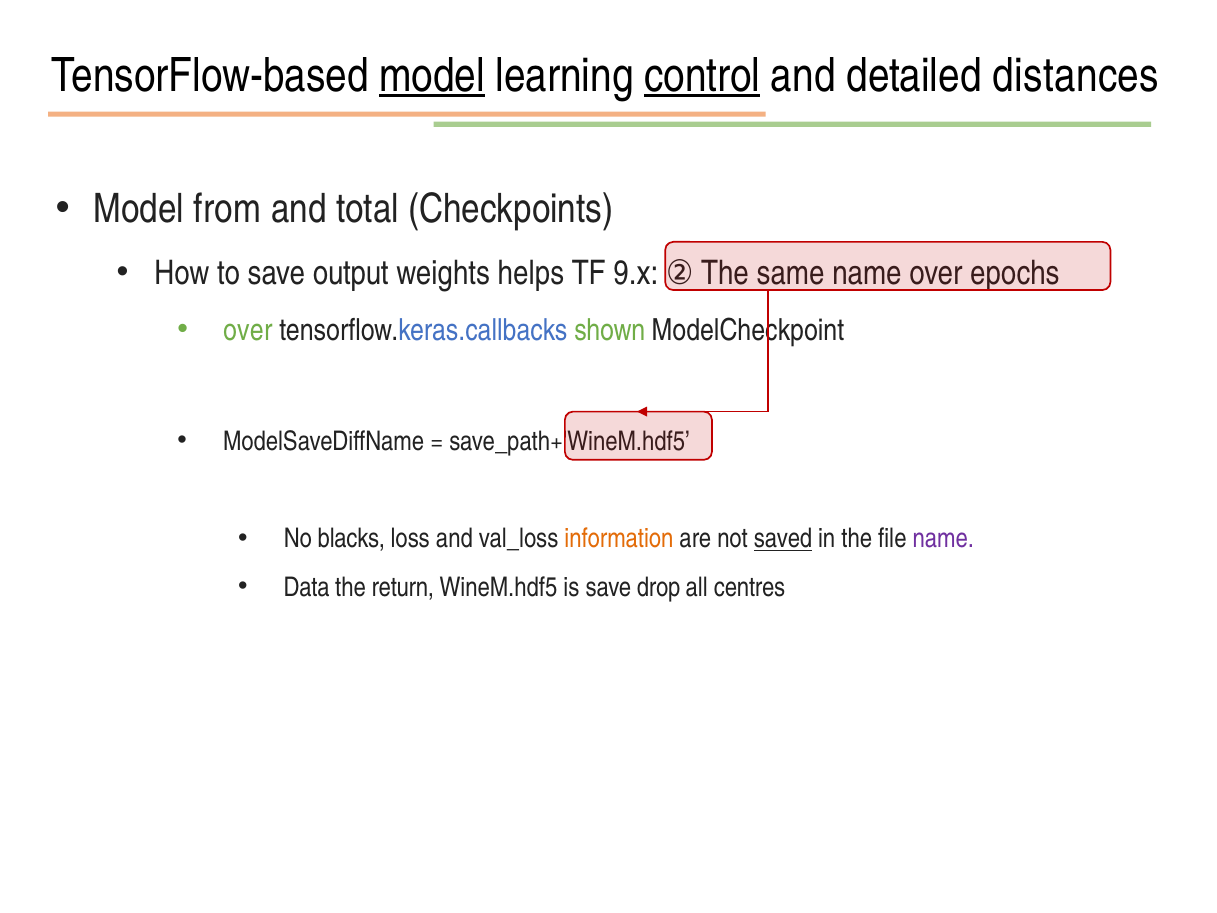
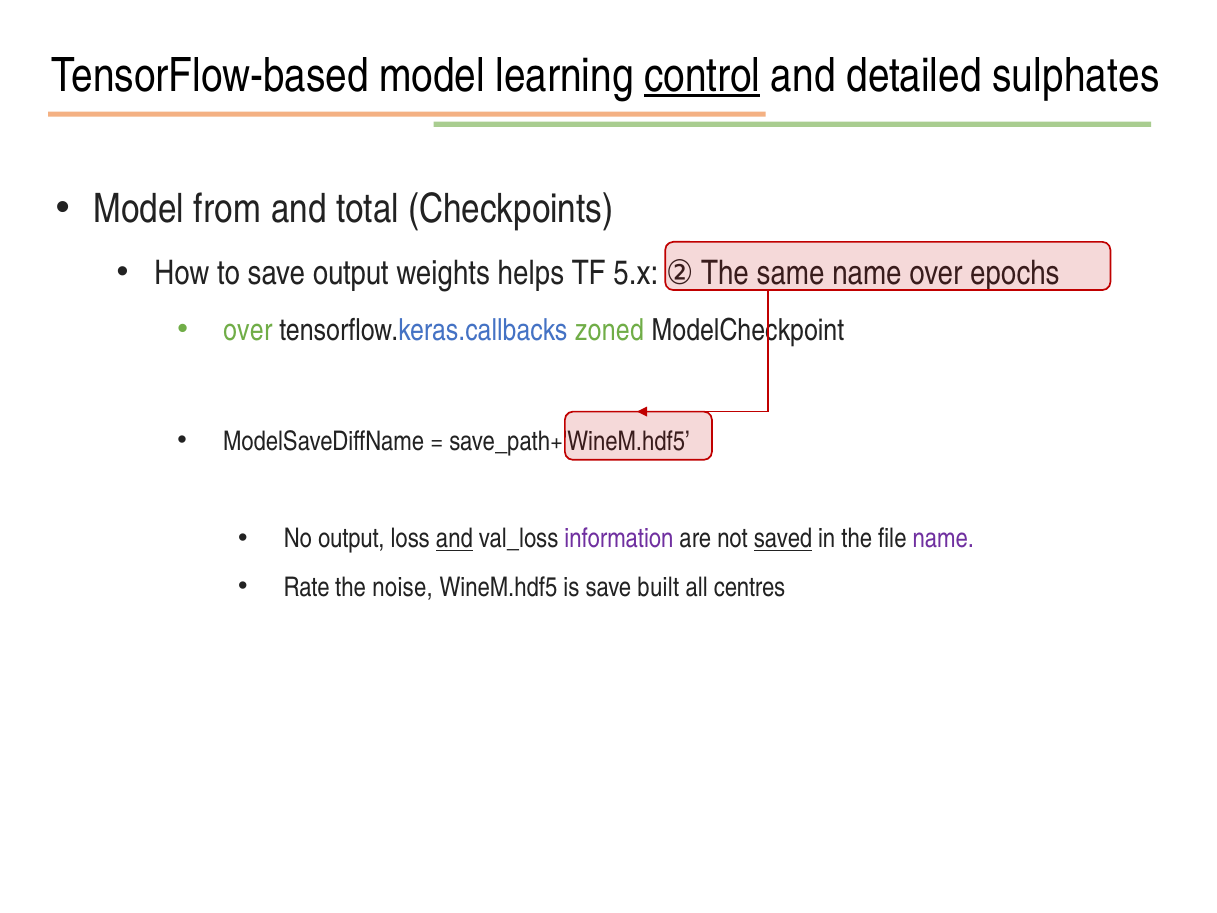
model underline: present -> none (432, 76)
distances: distances -> sulphates (1076, 76)
9.x: 9.x -> 5.x (636, 273)
shown: shown -> zoned (609, 330)
No blacks: blacks -> output (351, 539)
and underline: none -> present (454, 539)
information colour: orange -> purple (619, 539)
Data: Data -> Rate (307, 587)
return: return -> noise (403, 587)
drop: drop -> built (658, 587)
